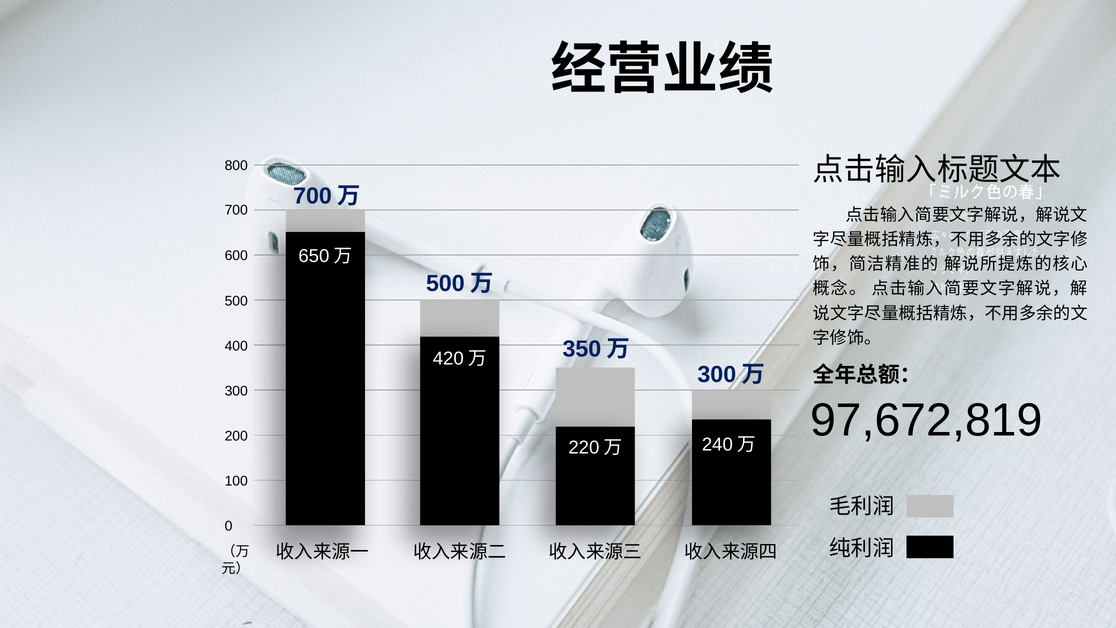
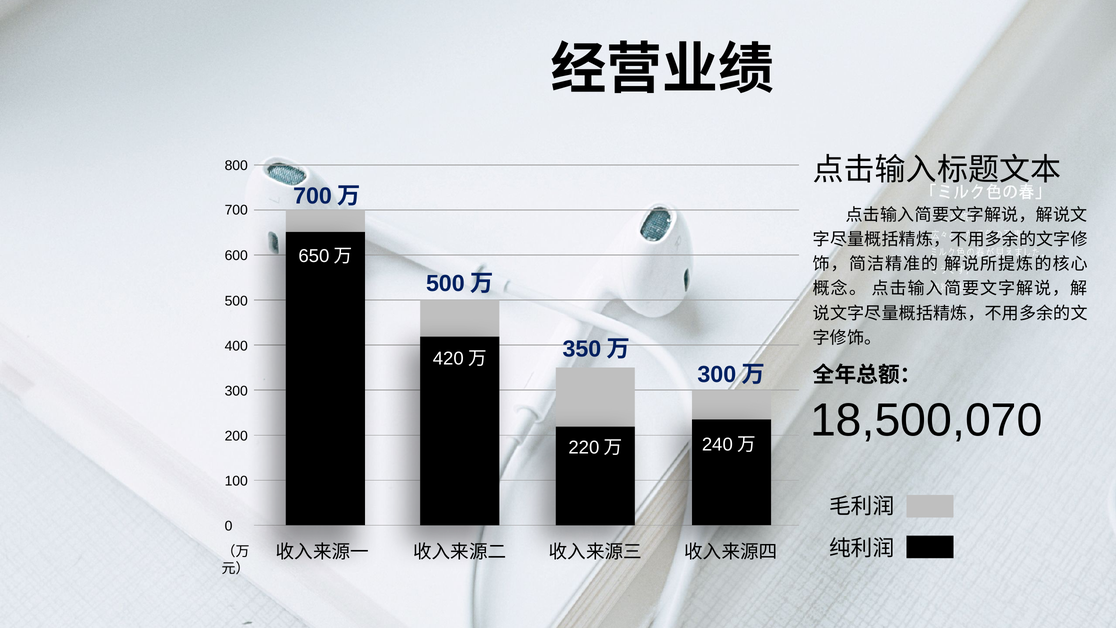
97,672,819: 97,672,819 -> 18,500,070 (926, 420)
